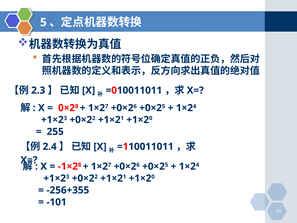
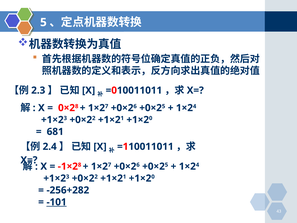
255: 255 -> 681 (55, 132)
-256+355: -256+355 -> -256+282 (68, 190)
-101 underline: none -> present (57, 202)
